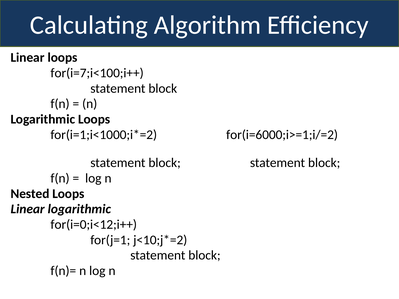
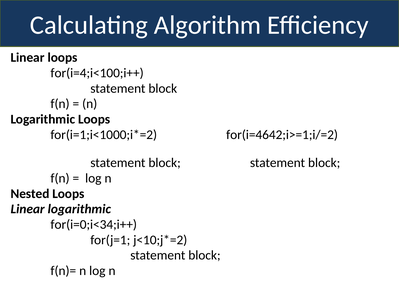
for(i=7;i<100;i++: for(i=7;i<100;i++ -> for(i=4;i<100;i++ (97, 73)
for(i=6000;i>=1;i/=2: for(i=6000;i>=1;i/=2 -> for(i=4642;i>=1;i/=2 (282, 135)
for(i=0;i<12;i++: for(i=0;i<12;i++ -> for(i=0;i<34;i++ (94, 225)
